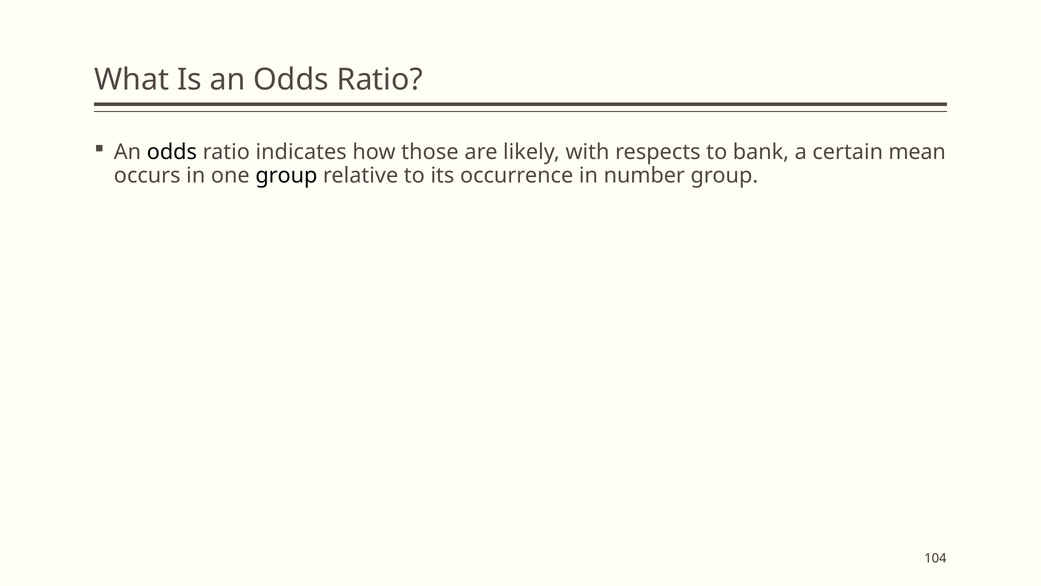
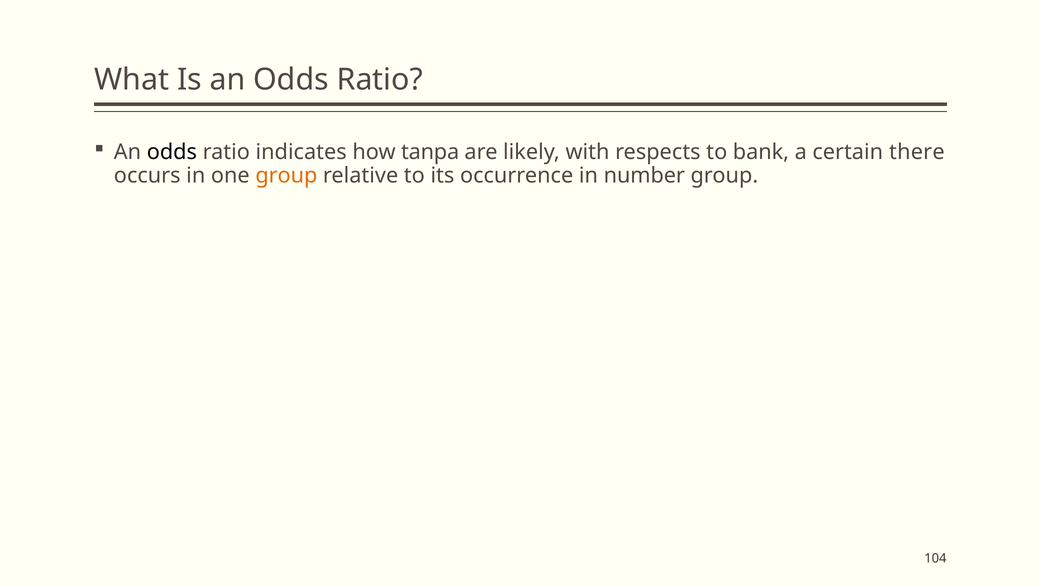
those: those -> tanpa (430, 152)
mean: mean -> there (917, 152)
group colour: black -> orange (286, 176)
